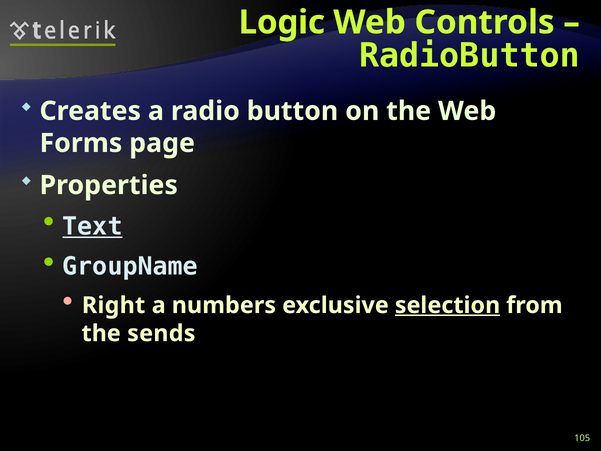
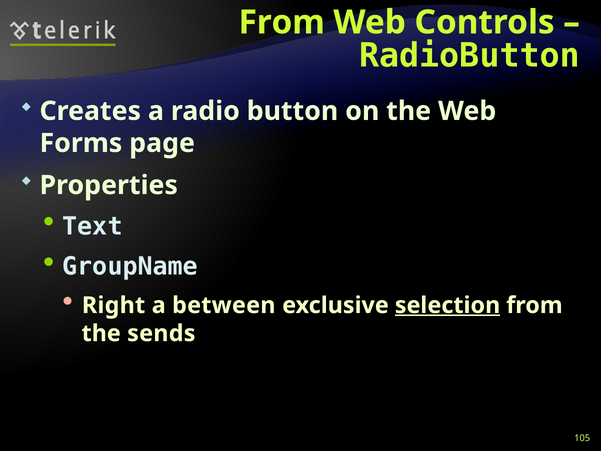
Logic: Logic -> From (282, 22)
Text underline: present -> none (92, 226)
numbers: numbers -> between (224, 305)
